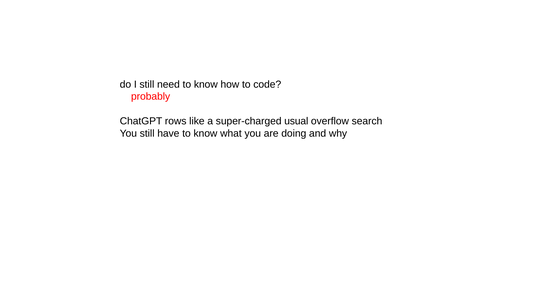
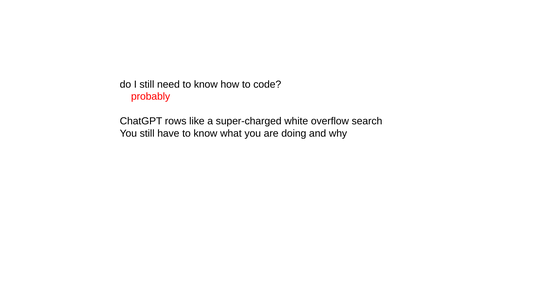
usual: usual -> white (296, 121)
